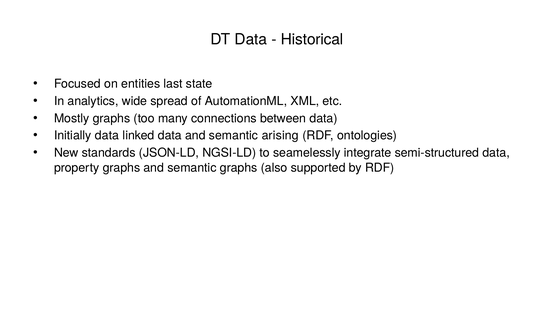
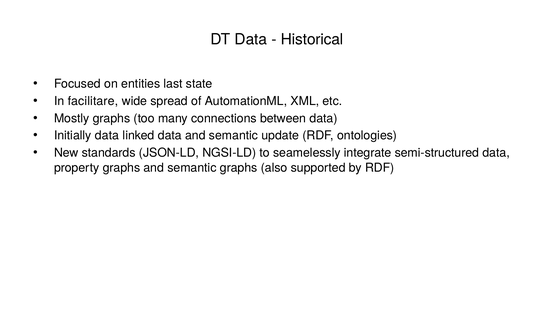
analytics: analytics -> facilitare (93, 101)
arising: arising -> update (280, 135)
